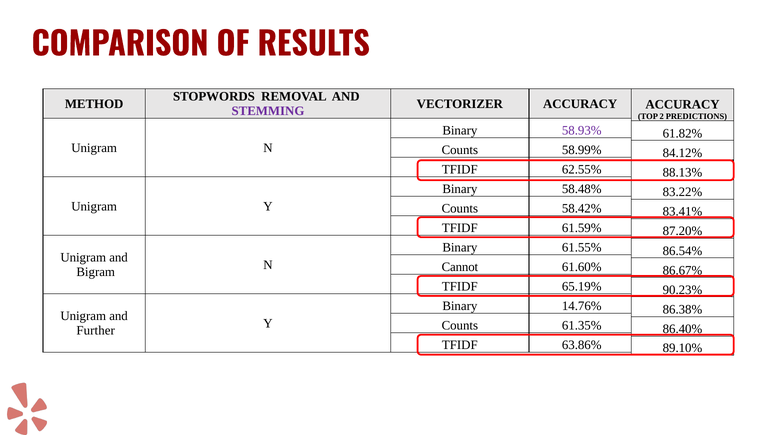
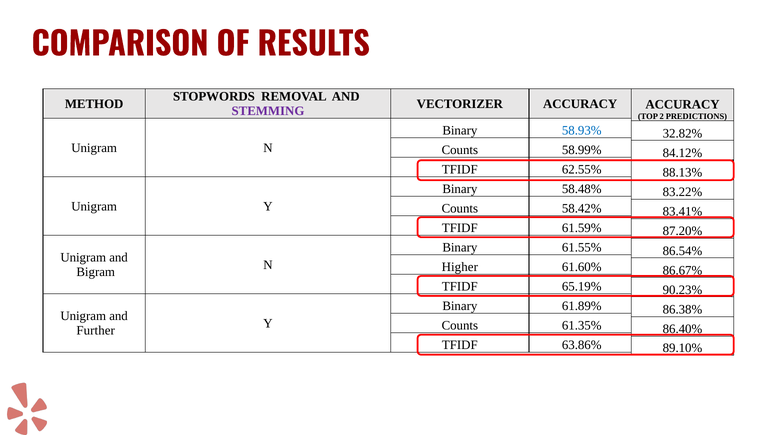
58.93% colour: purple -> blue (582, 131)
61.82%: 61.82% -> 32.82% (682, 133)
Cannot: Cannot -> Higher (460, 267)
14.76%: 14.76% -> 61.89% (582, 306)
